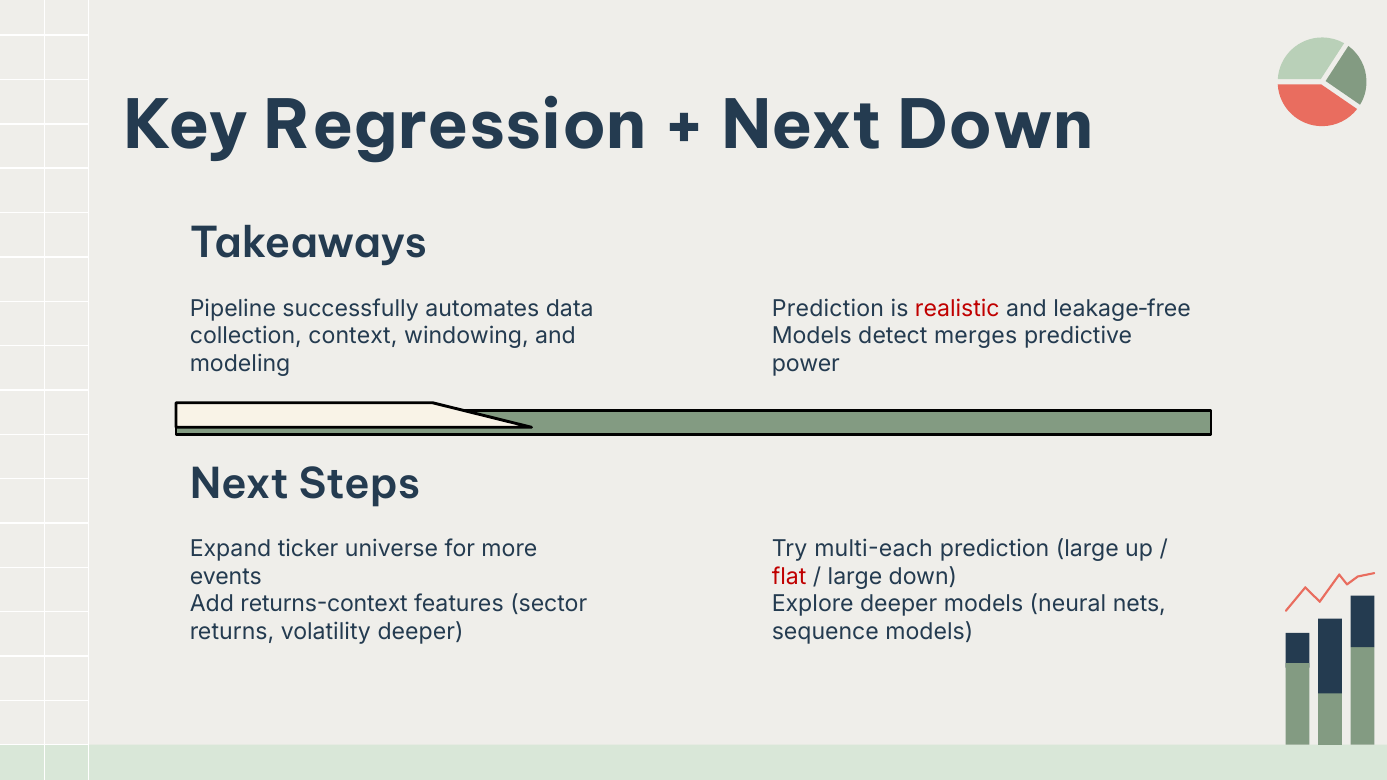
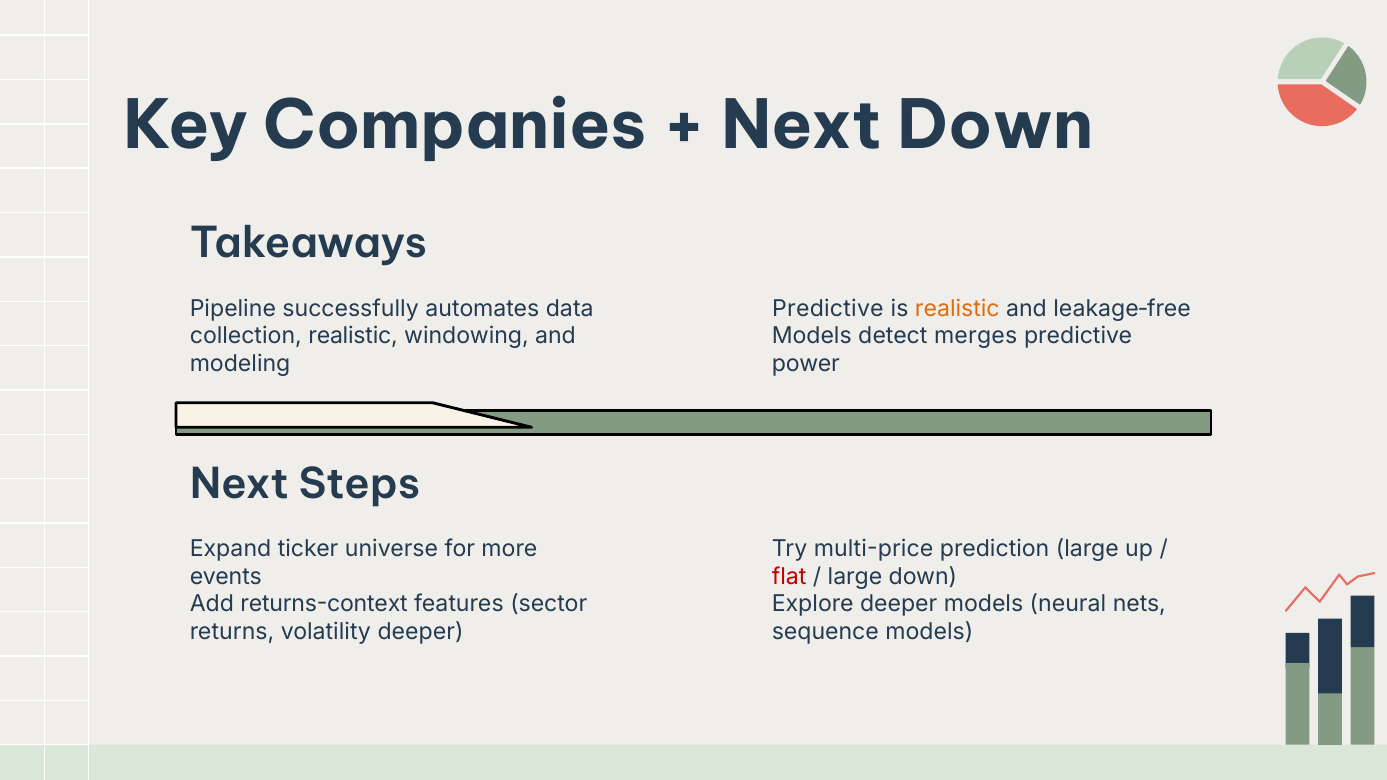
Regression: Regression -> Companies (456, 127)
Prediction: Prediction -> Predictive (828, 309)
realistic colour: red -> orange (957, 309)
collection context: context -> realistic (353, 336)
multi-each: multi-each -> multi-price (874, 549)
